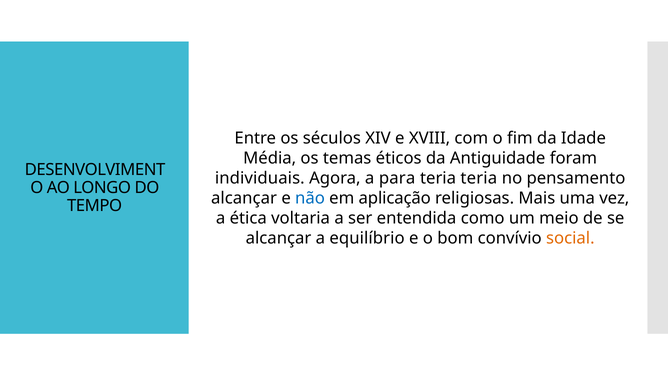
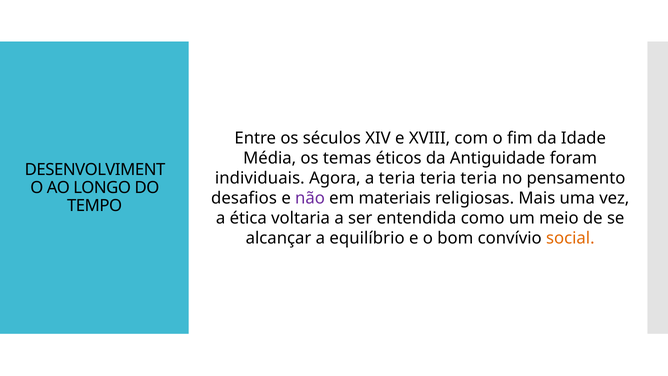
a para: para -> teria (397, 178)
alcançar: alcançar -> desafios (244, 198)
não colour: blue -> purple (310, 198)
aplicação: aplicação -> materiais (395, 198)
